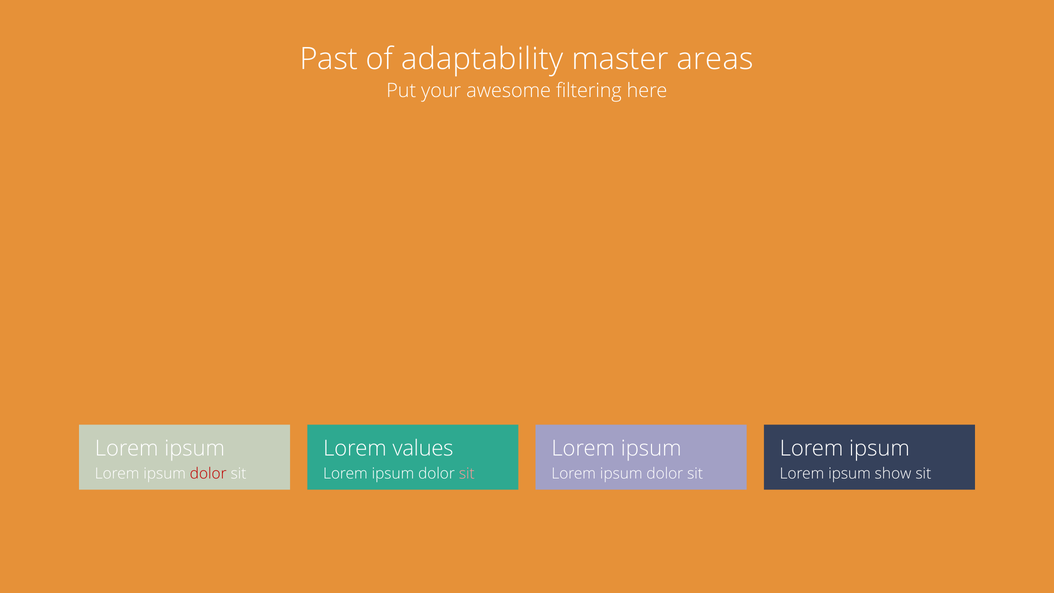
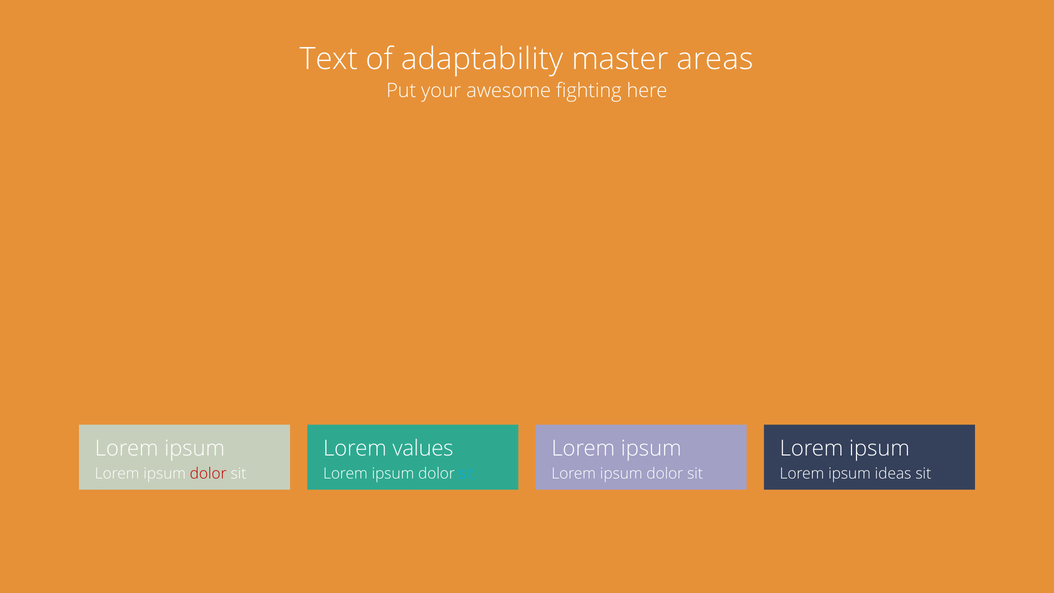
Past: Past -> Text (329, 59)
filtering: filtering -> fighting (589, 90)
sit colour: pink -> light blue (467, 473)
show: show -> ideas (893, 473)
